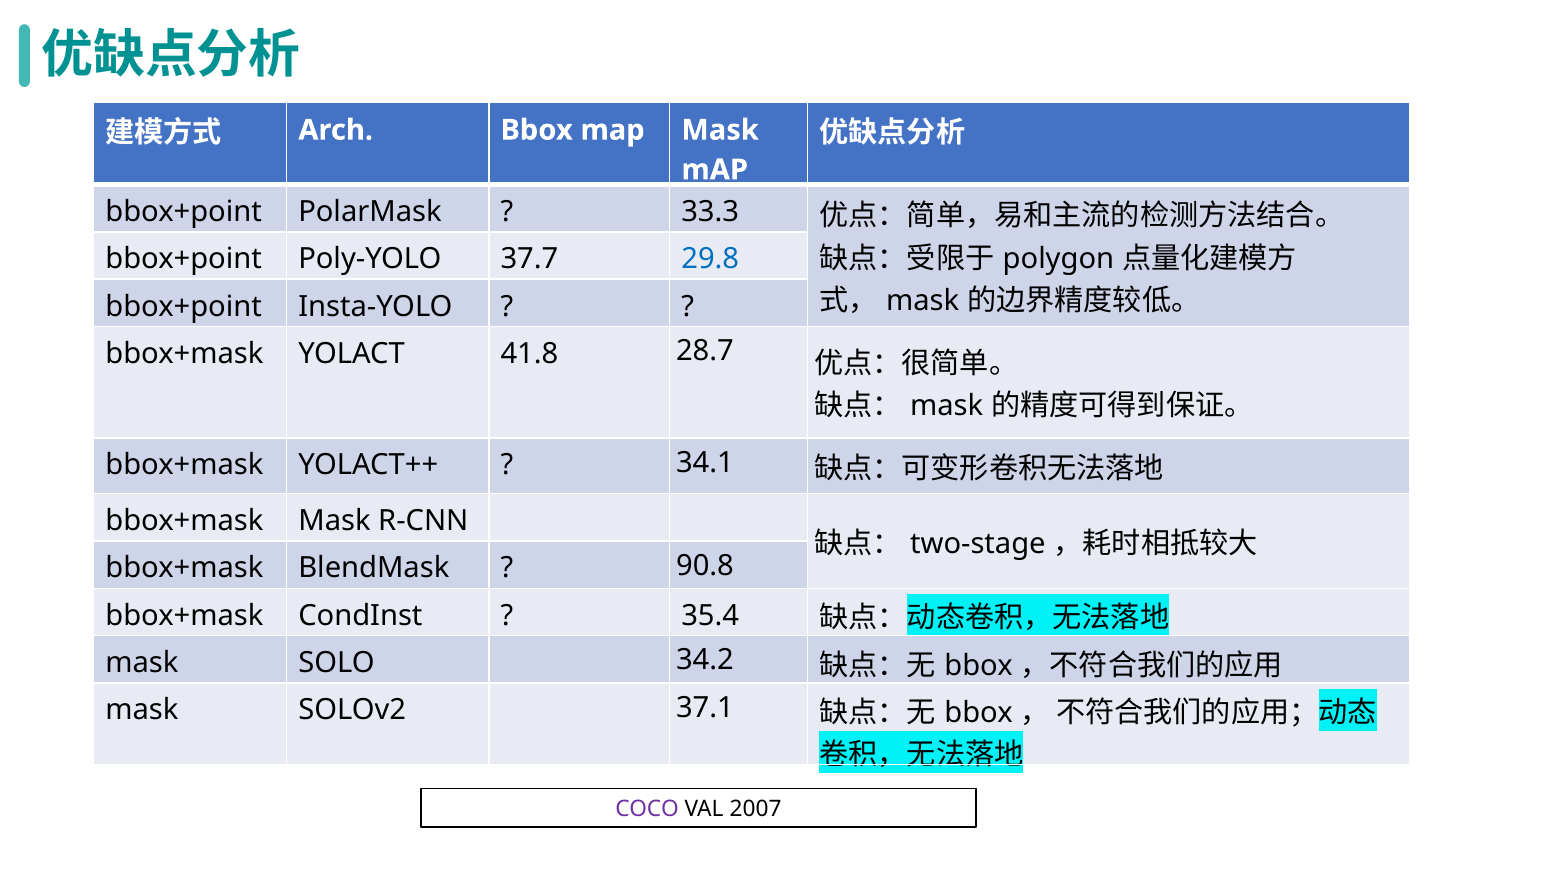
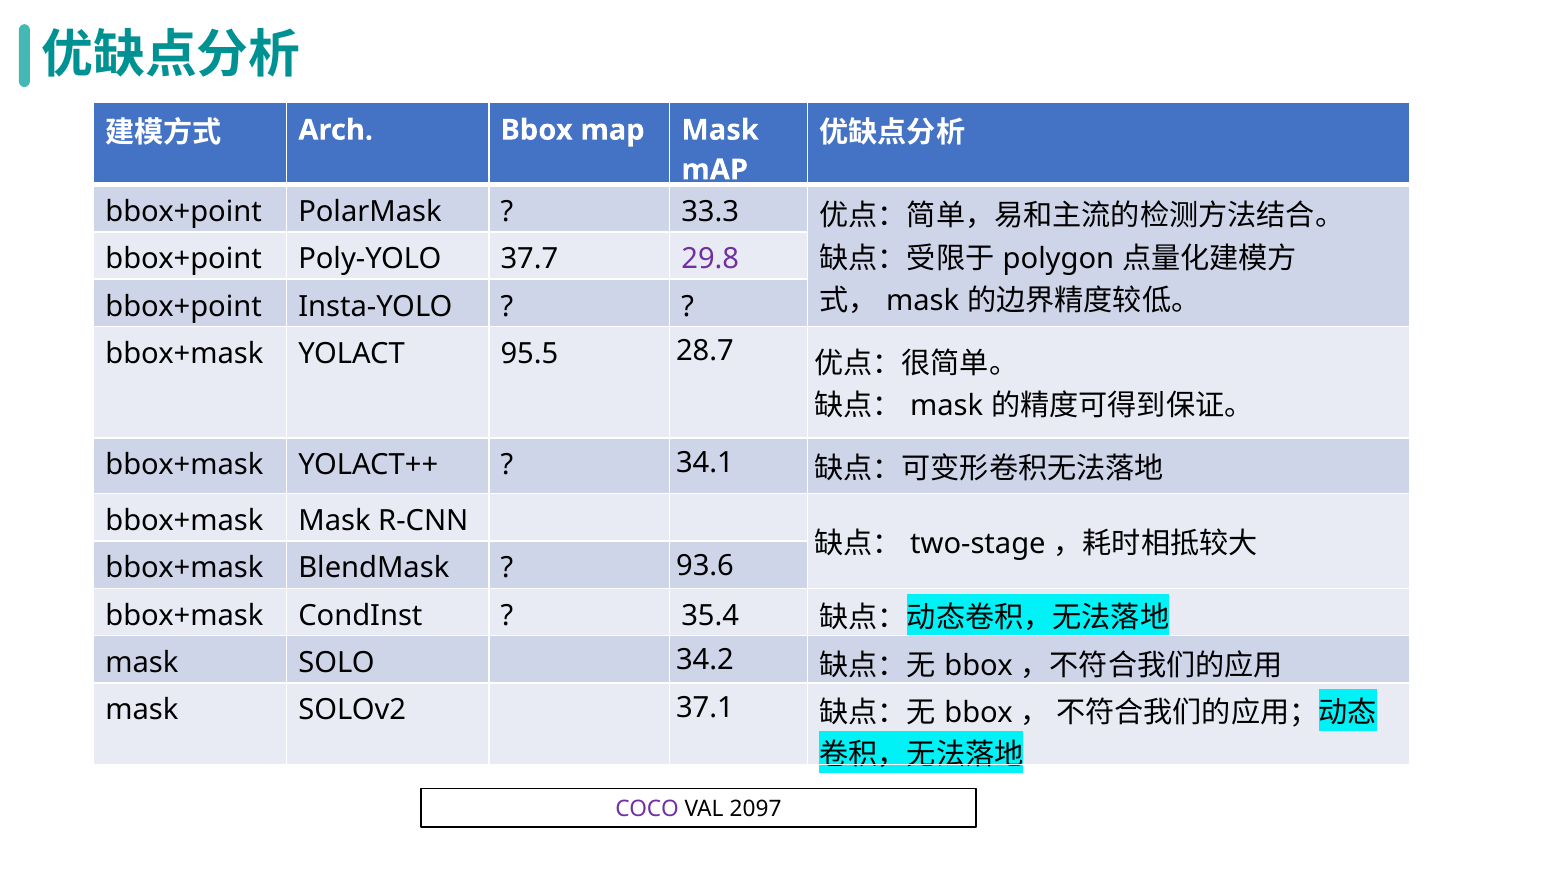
29.8 colour: blue -> purple (710, 259)
41.8: 41.8 -> 95.5 (529, 354)
90.8: 90.8 -> 93.6 (705, 565)
2007: 2007 -> 2097 (756, 809)
